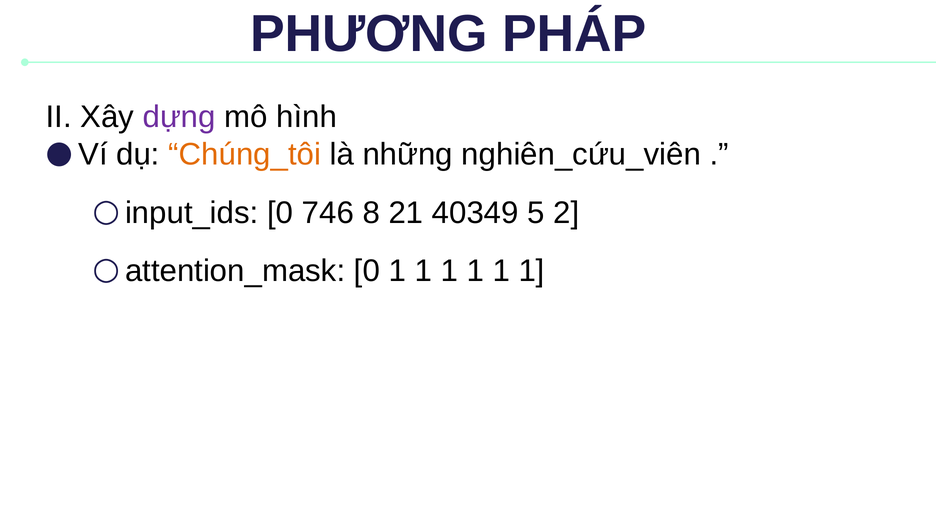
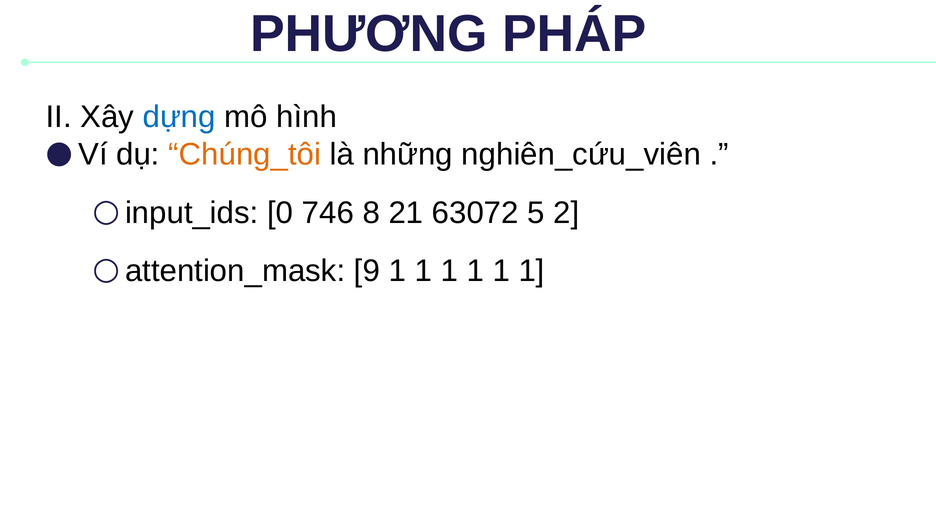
dựng colour: purple -> blue (179, 117)
40349: 40349 -> 63072 (475, 213)
0: 0 -> 9 (367, 271)
